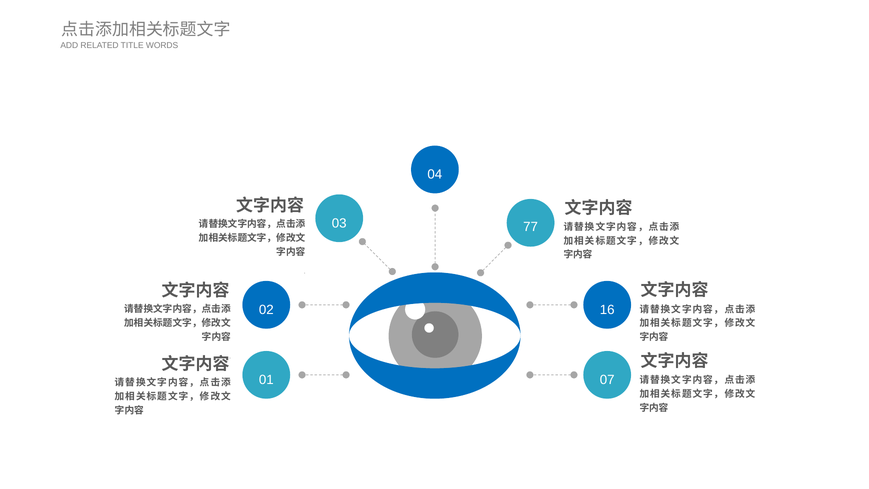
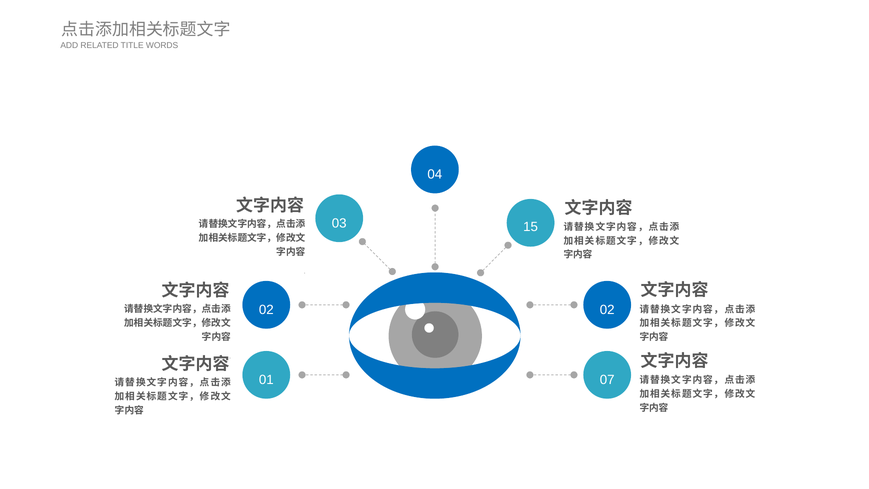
77: 77 -> 15 (531, 227)
02 16: 16 -> 02 (607, 310)
